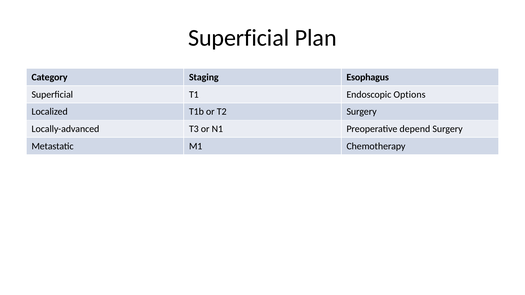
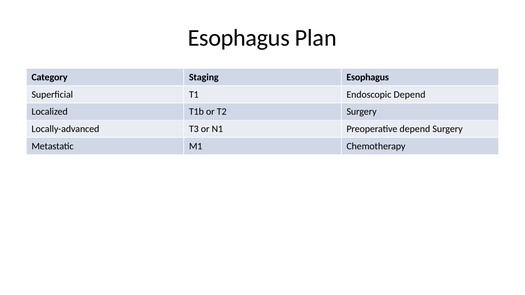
Superficial: Superficial -> Esophagus (239, 38)
Endoscopic Options: Options -> Depend (410, 95)
